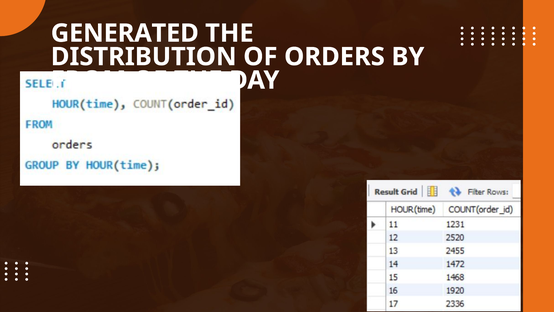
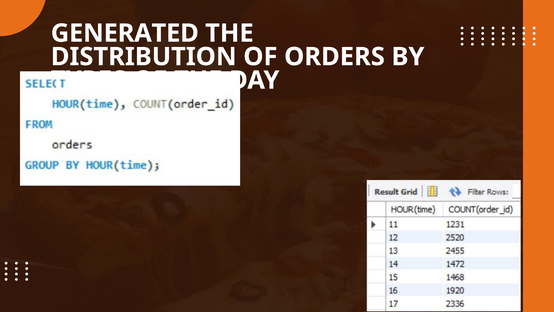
FROM: FROM -> TYPES (89, 80)
